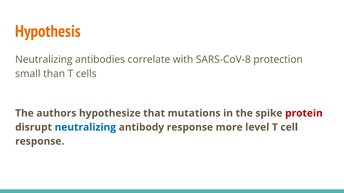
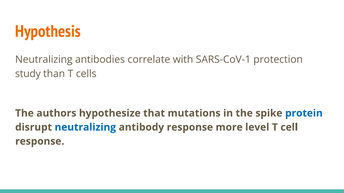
SARS-CoV-8: SARS-CoV-8 -> SARS-CoV-1 (223, 60)
small: small -> study (28, 74)
protein colour: red -> blue (304, 113)
